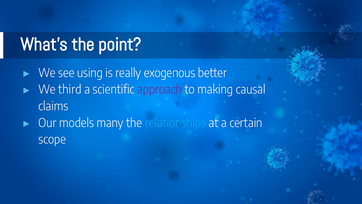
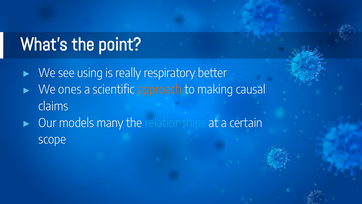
exogenous: exogenous -> respiratory (170, 73)
third: third -> ones (70, 90)
approach colour: purple -> orange (160, 90)
